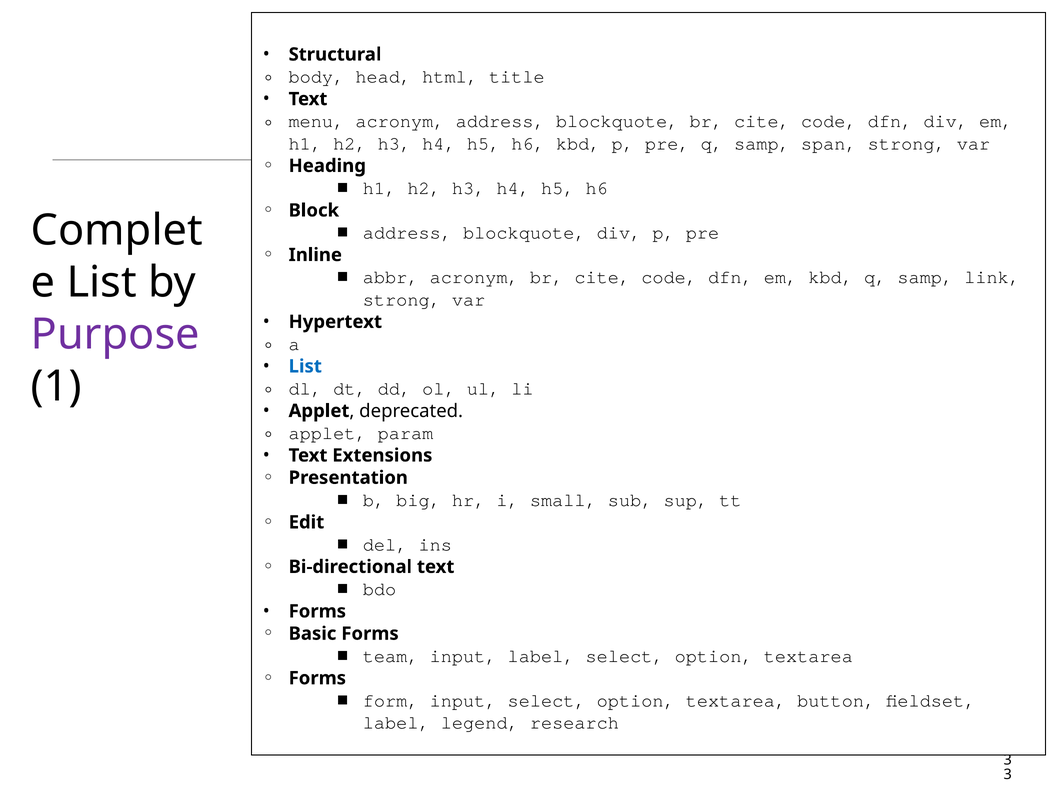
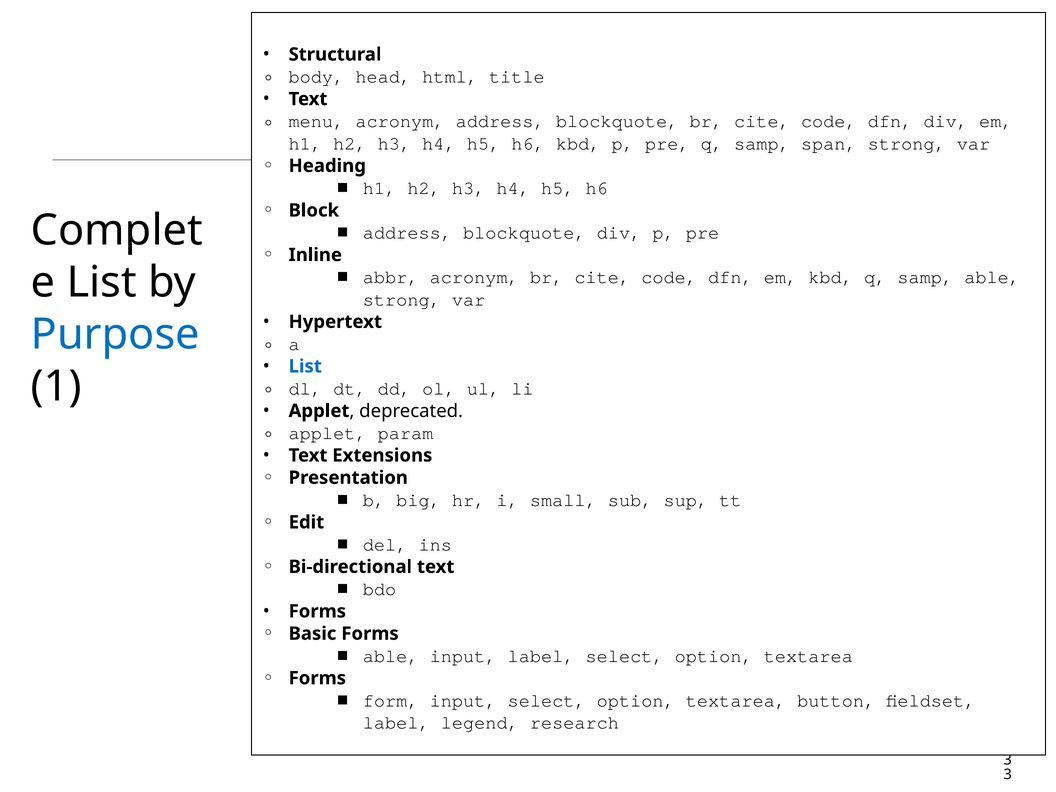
samp link: link -> able (992, 277)
Purpose colour: purple -> blue (115, 334)
team: team -> able (391, 656)
